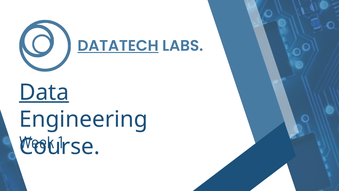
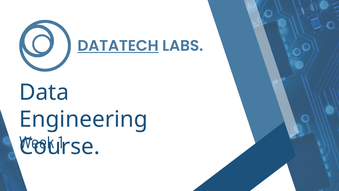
Data underline: present -> none (44, 92)
